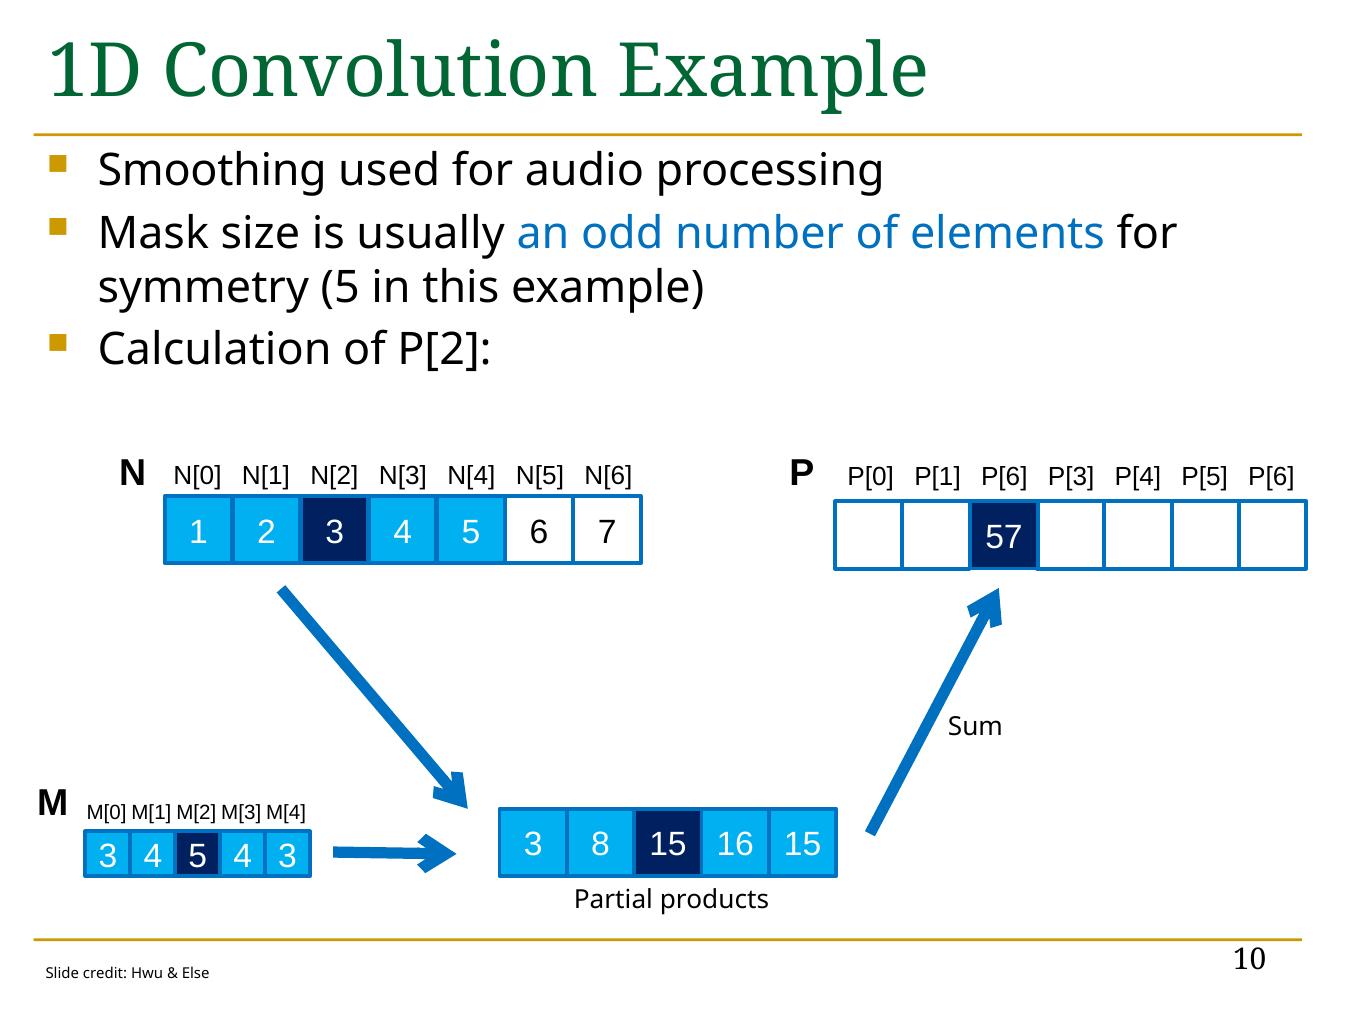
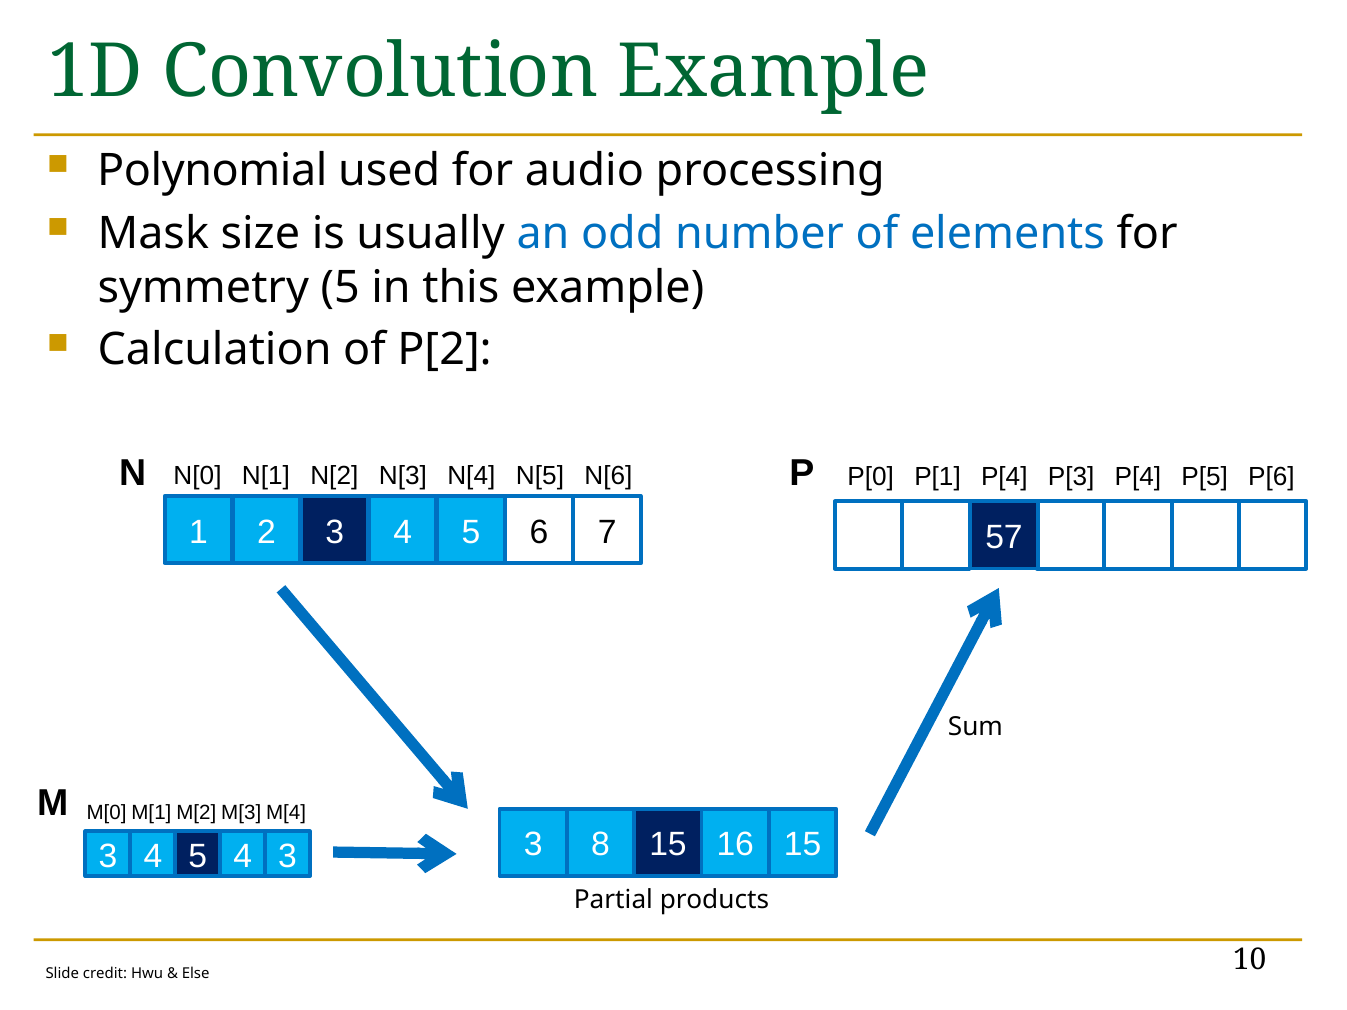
Smoothing: Smoothing -> Polynomial (212, 171)
P[1 P[6: P[6 -> P[4 (1004, 477)
